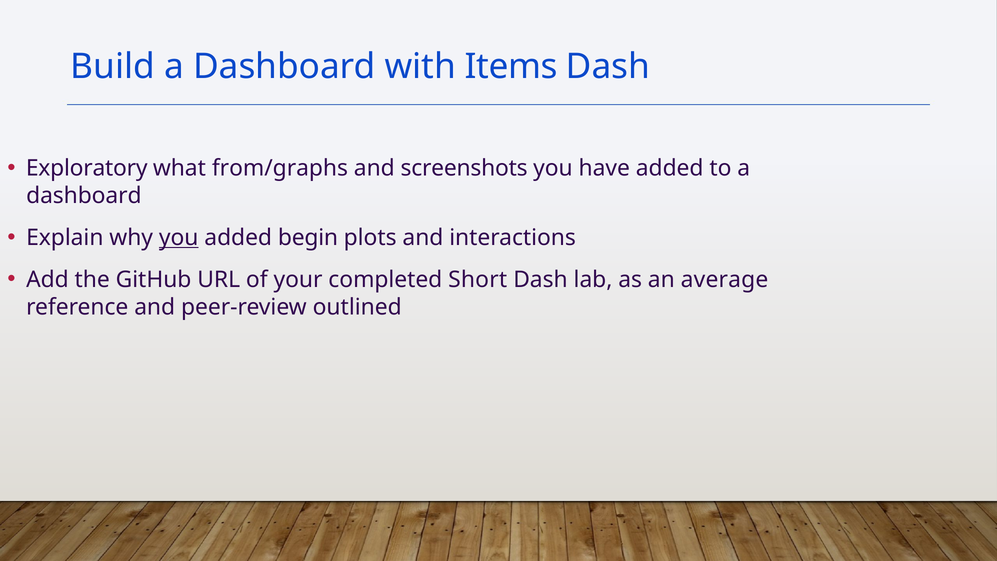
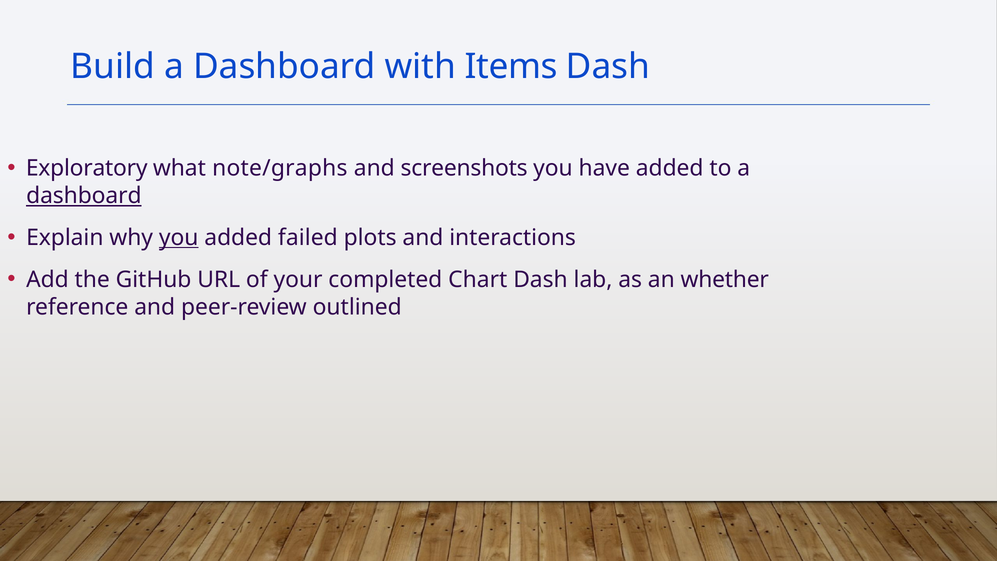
from/graphs: from/graphs -> note/graphs (280, 168)
dashboard underline: none -> present (84, 196)
begin: begin -> failed (308, 238)
Short: Short -> Chart (478, 280)
average: average -> whether (725, 280)
